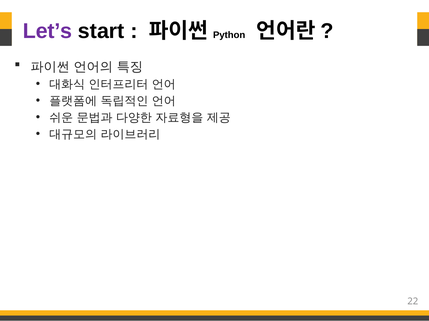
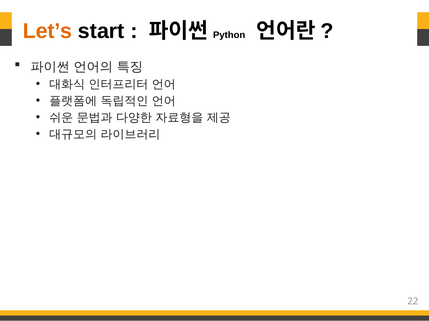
Let’s colour: purple -> orange (48, 31)
